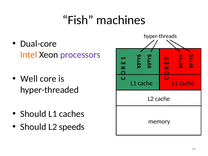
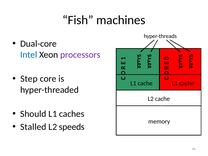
Intel colour: orange -> blue (29, 55)
Well: Well -> Step (29, 79)
Should: Should -> Stalled (33, 127)
